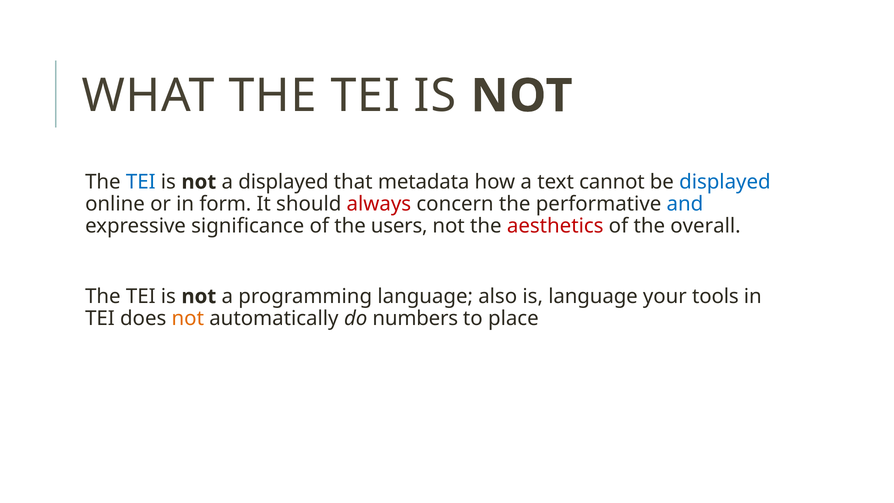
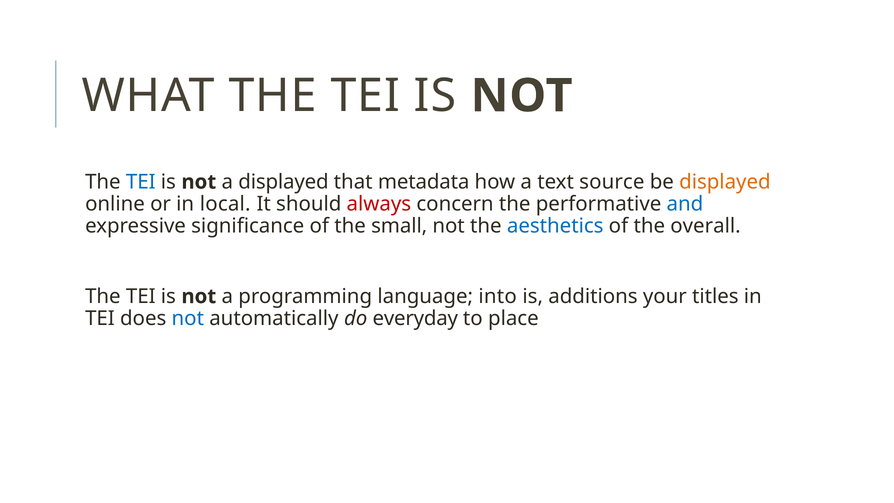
cannot: cannot -> source (612, 182)
displayed colour: blue -> orange (725, 182)
form: form -> local (225, 204)
users: users -> small (399, 226)
aesthetics colour: red -> blue (555, 226)
also: also -> into (498, 296)
is language: language -> additions (593, 296)
tools: tools -> titles (715, 296)
not colour: orange -> blue (188, 318)
numbers: numbers -> everyday (415, 318)
